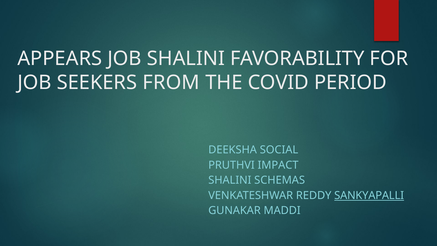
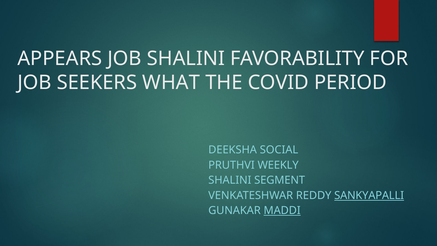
FROM: FROM -> WHAT (171, 83)
IMPACT: IMPACT -> WEEKLY (278, 165)
SCHEMAS: SCHEMAS -> SEGMENT (280, 180)
MADDI underline: none -> present (282, 211)
